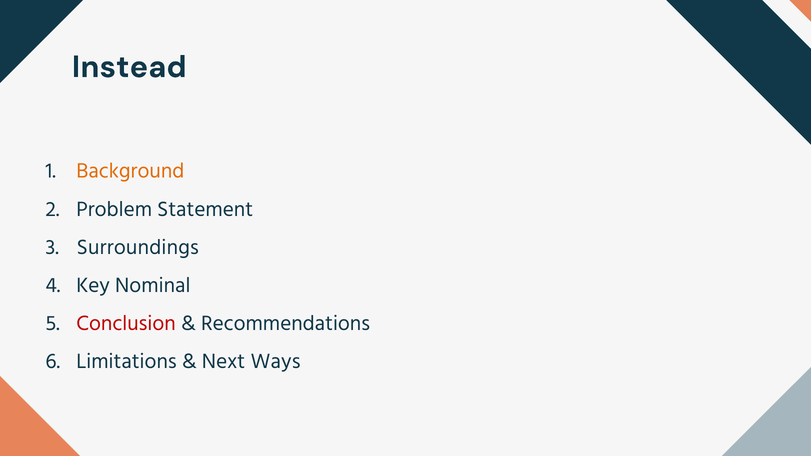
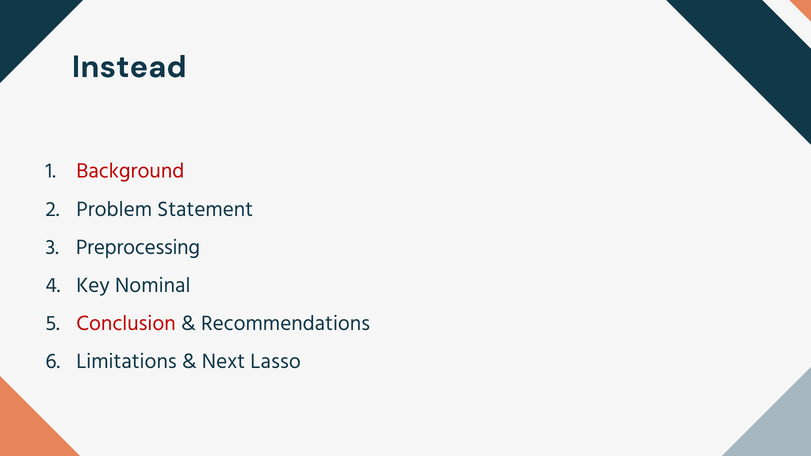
Background colour: orange -> red (130, 171)
Surroundings: Surroundings -> Preprocessing (138, 247)
Ways: Ways -> Lasso (276, 362)
